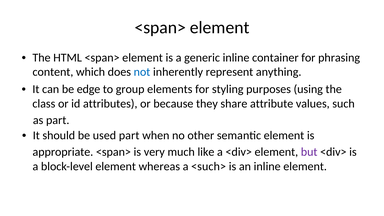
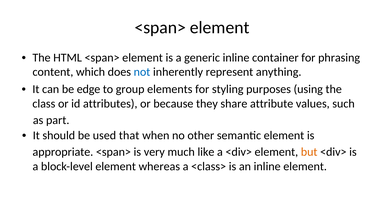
used part: part -> that (129, 135)
but colour: purple -> orange (309, 152)
<such>: <such> -> <class> (209, 166)
